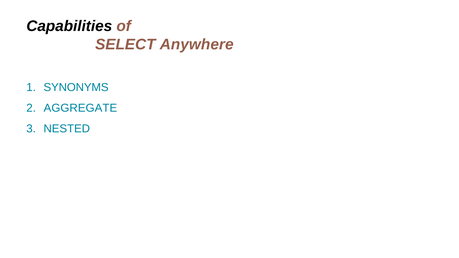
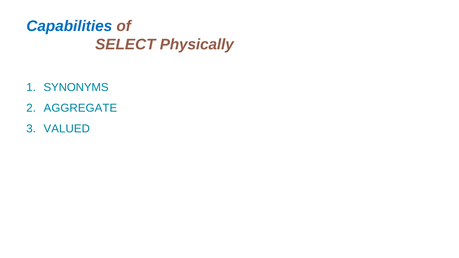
Capabilities colour: black -> blue (69, 26)
Anywhere: Anywhere -> Physically (197, 45)
NESTED: NESTED -> VALUED (67, 129)
